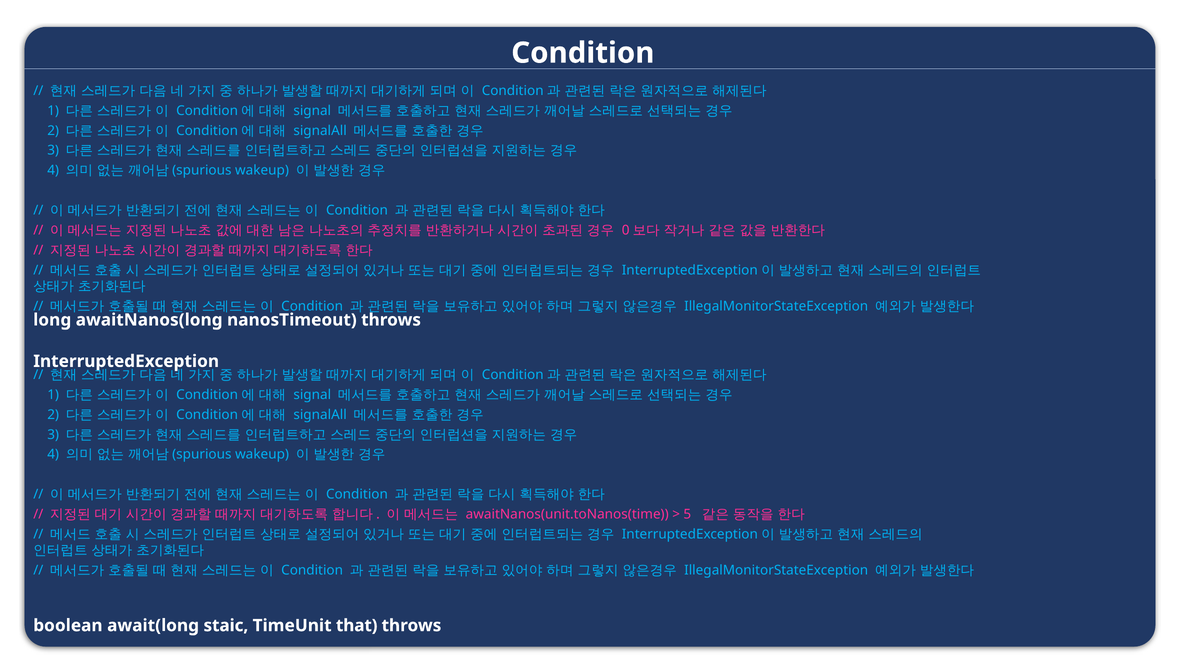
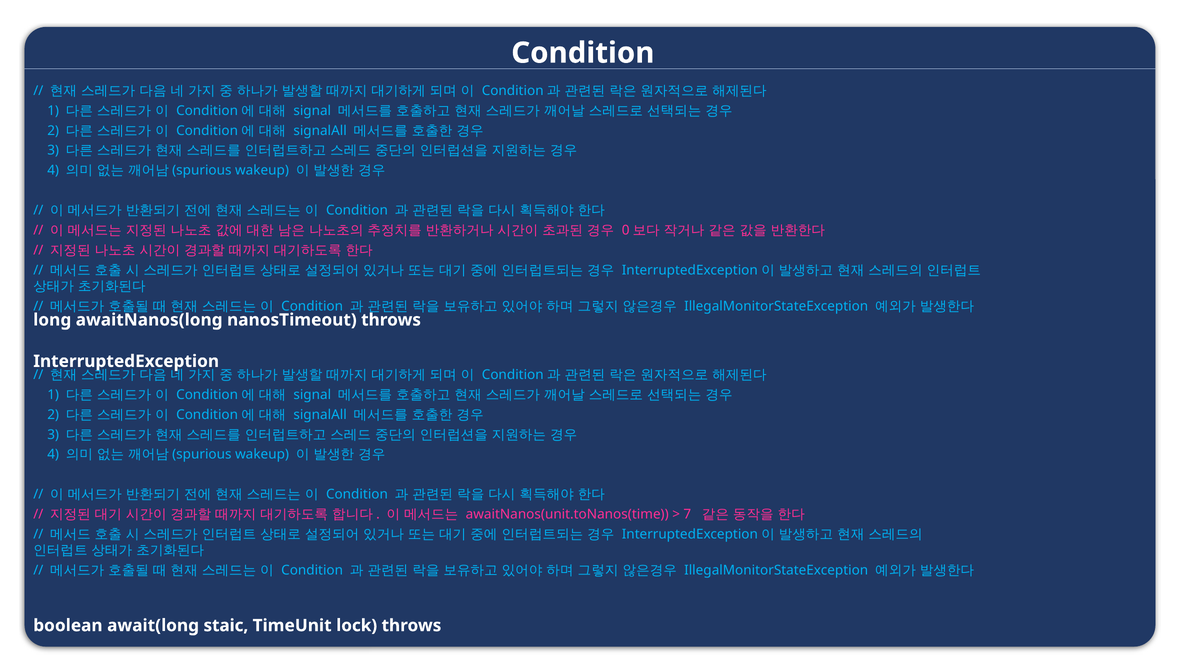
5: 5 -> 7 (687, 514)
that: that -> lock (357, 625)
